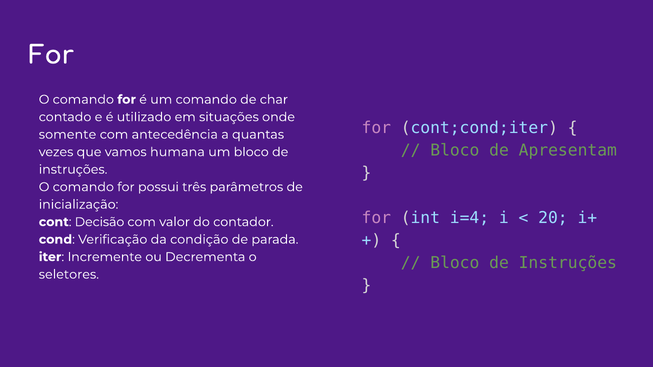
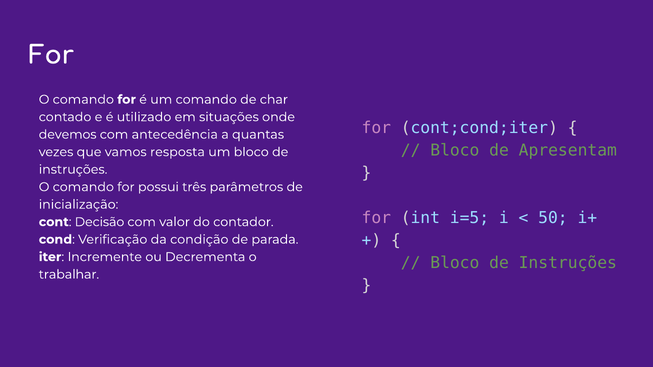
somente: somente -> devemos (68, 135)
humana: humana -> resposta (177, 152)
i=4: i=4 -> i=5 (469, 218)
20: 20 -> 50 (553, 218)
seletores: seletores -> trabalhar (69, 275)
